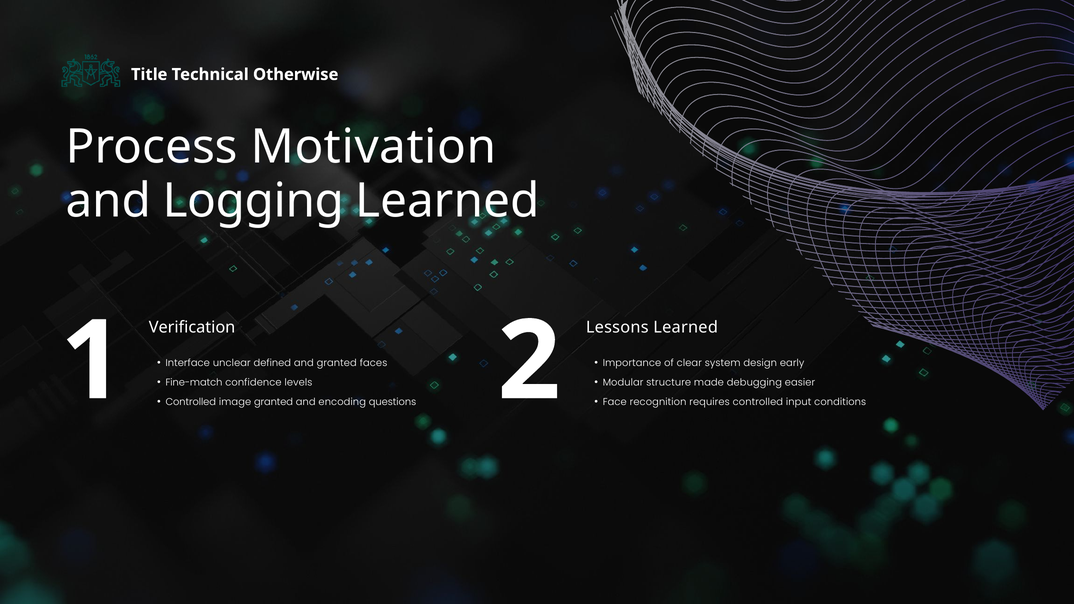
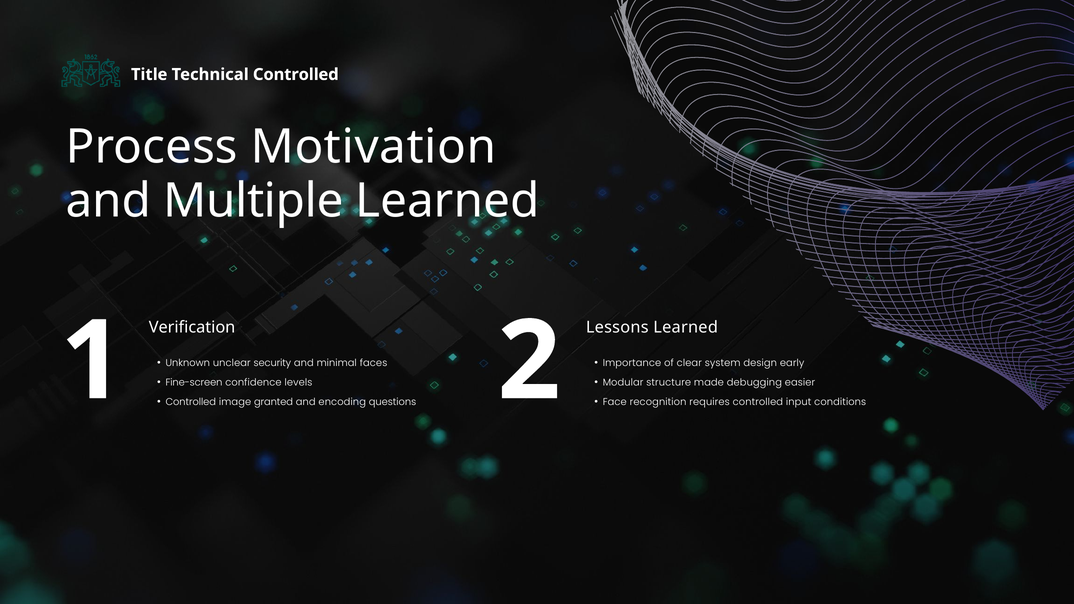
Technical Otherwise: Otherwise -> Controlled (296, 75)
Logging: Logging -> Multiple (254, 201)
Interface: Interface -> Unknown (188, 363)
defined: defined -> security (272, 363)
and granted: granted -> minimal (337, 363)
Fine-match: Fine-match -> Fine-screen (194, 383)
